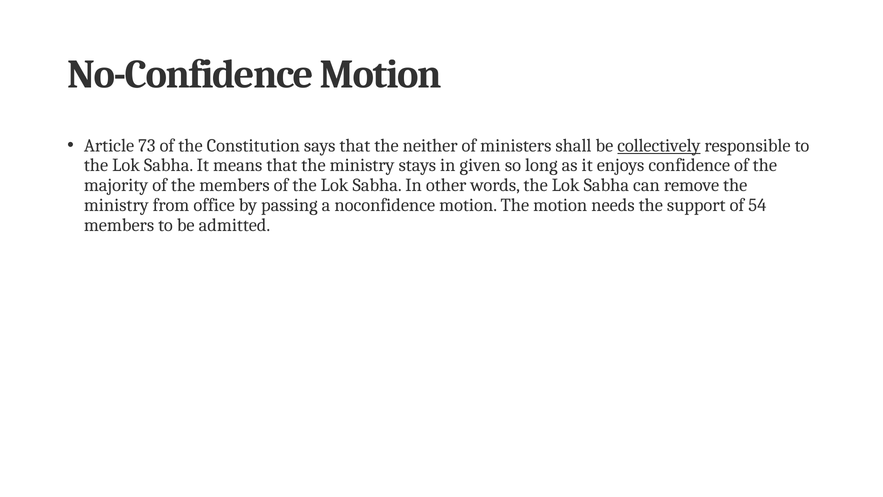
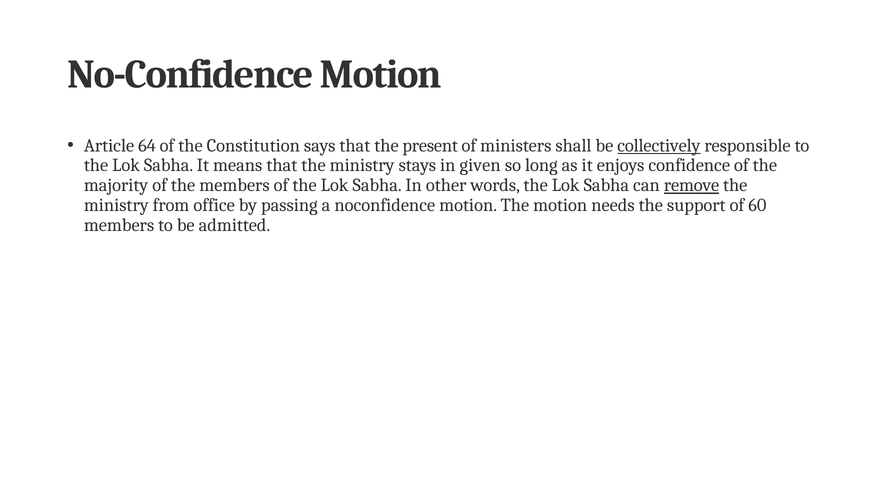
73: 73 -> 64 (147, 145)
neither: neither -> present (430, 145)
remove underline: none -> present (692, 185)
54: 54 -> 60 (757, 205)
